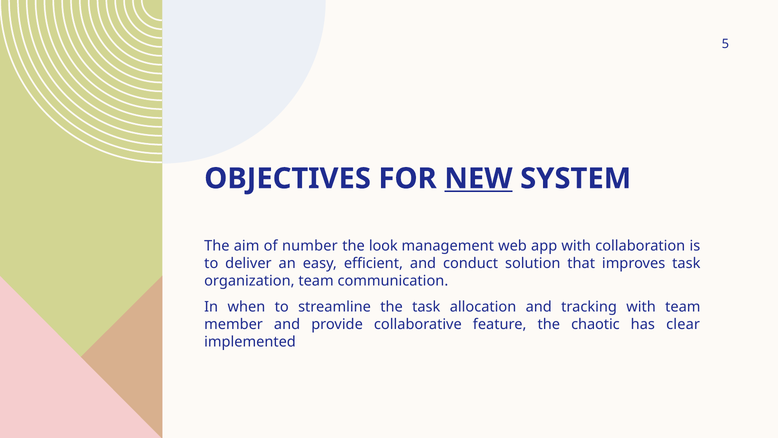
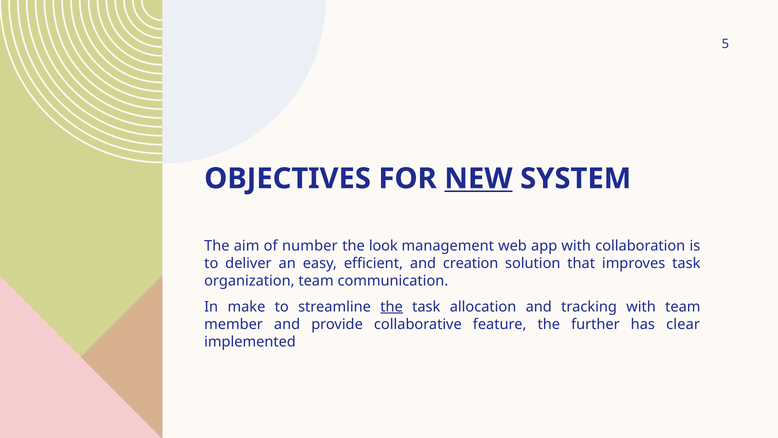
conduct: conduct -> creation (471, 263)
when: when -> make (246, 307)
the underline: none -> present (392, 307)
chaotic: chaotic -> further (595, 324)
